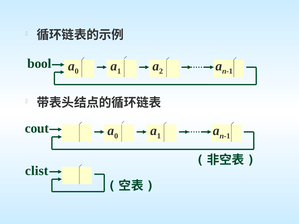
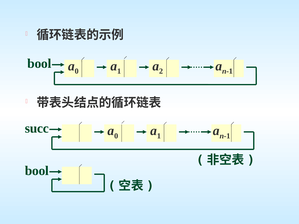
cout: cout -> succ (37, 128)
clist: clist -> bool (37, 171)
